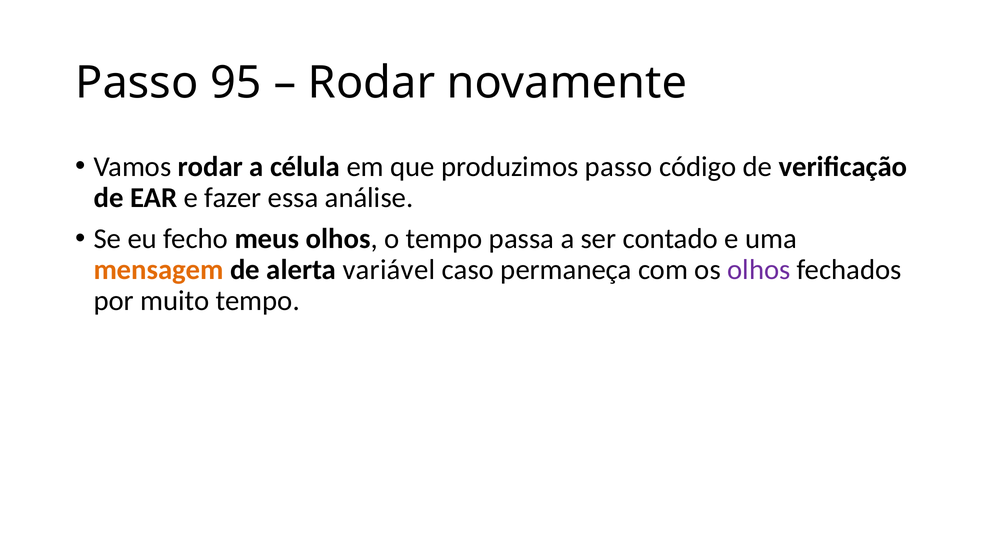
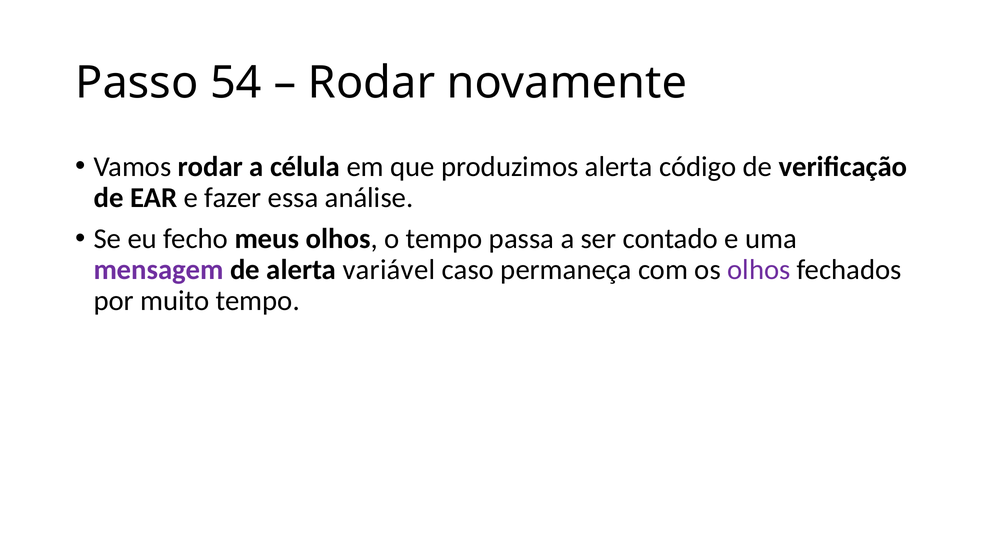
95: 95 -> 54 (236, 83)
produzimos passo: passo -> alerta (619, 167)
mensagem colour: orange -> purple (159, 270)
